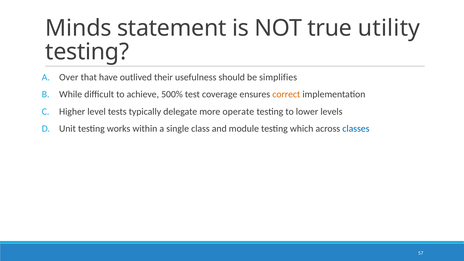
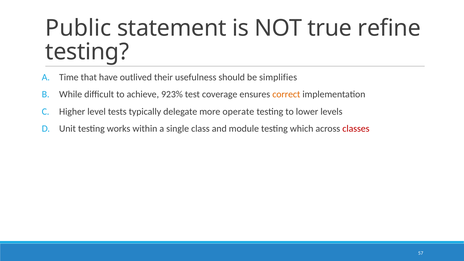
Minds: Minds -> Public (78, 28)
utility: utility -> refine (389, 28)
Over: Over -> Time (69, 77)
500%: 500% -> 923% (172, 94)
classes colour: blue -> red (356, 129)
